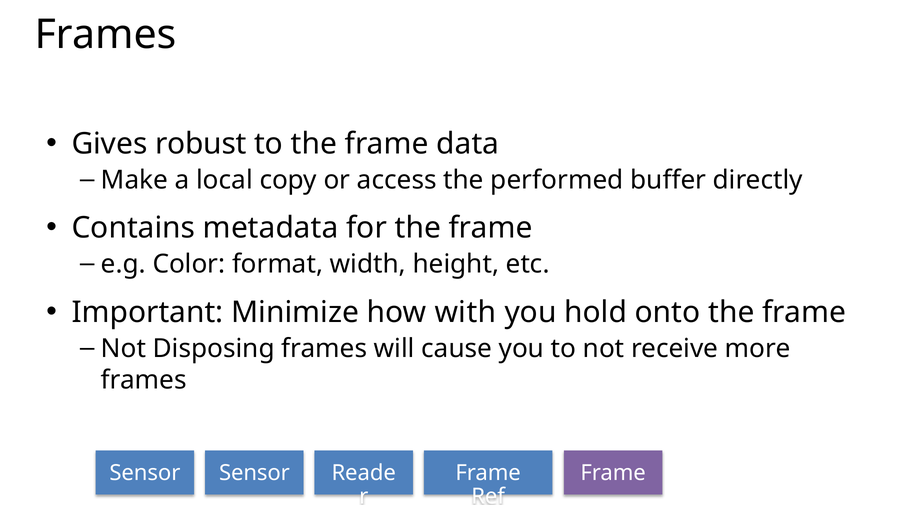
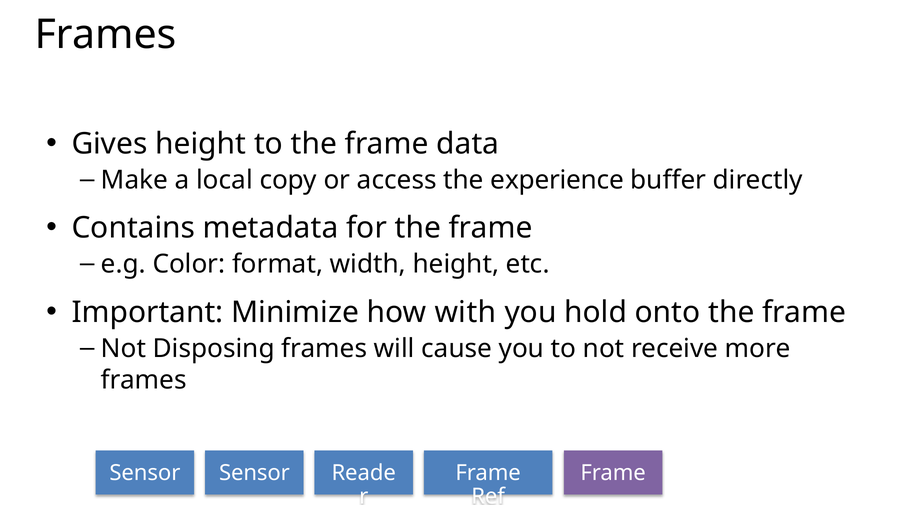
Gives robust: robust -> height (201, 144)
performed: performed -> experience (557, 180)
